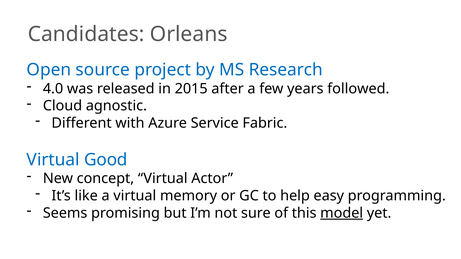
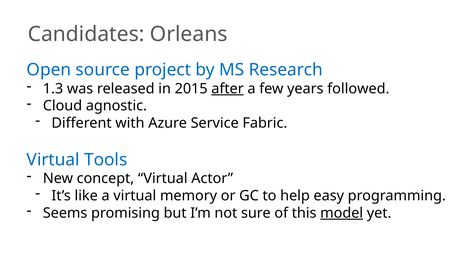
4.0: 4.0 -> 1.3 (53, 89)
after underline: none -> present (228, 89)
Good: Good -> Tools (106, 160)
